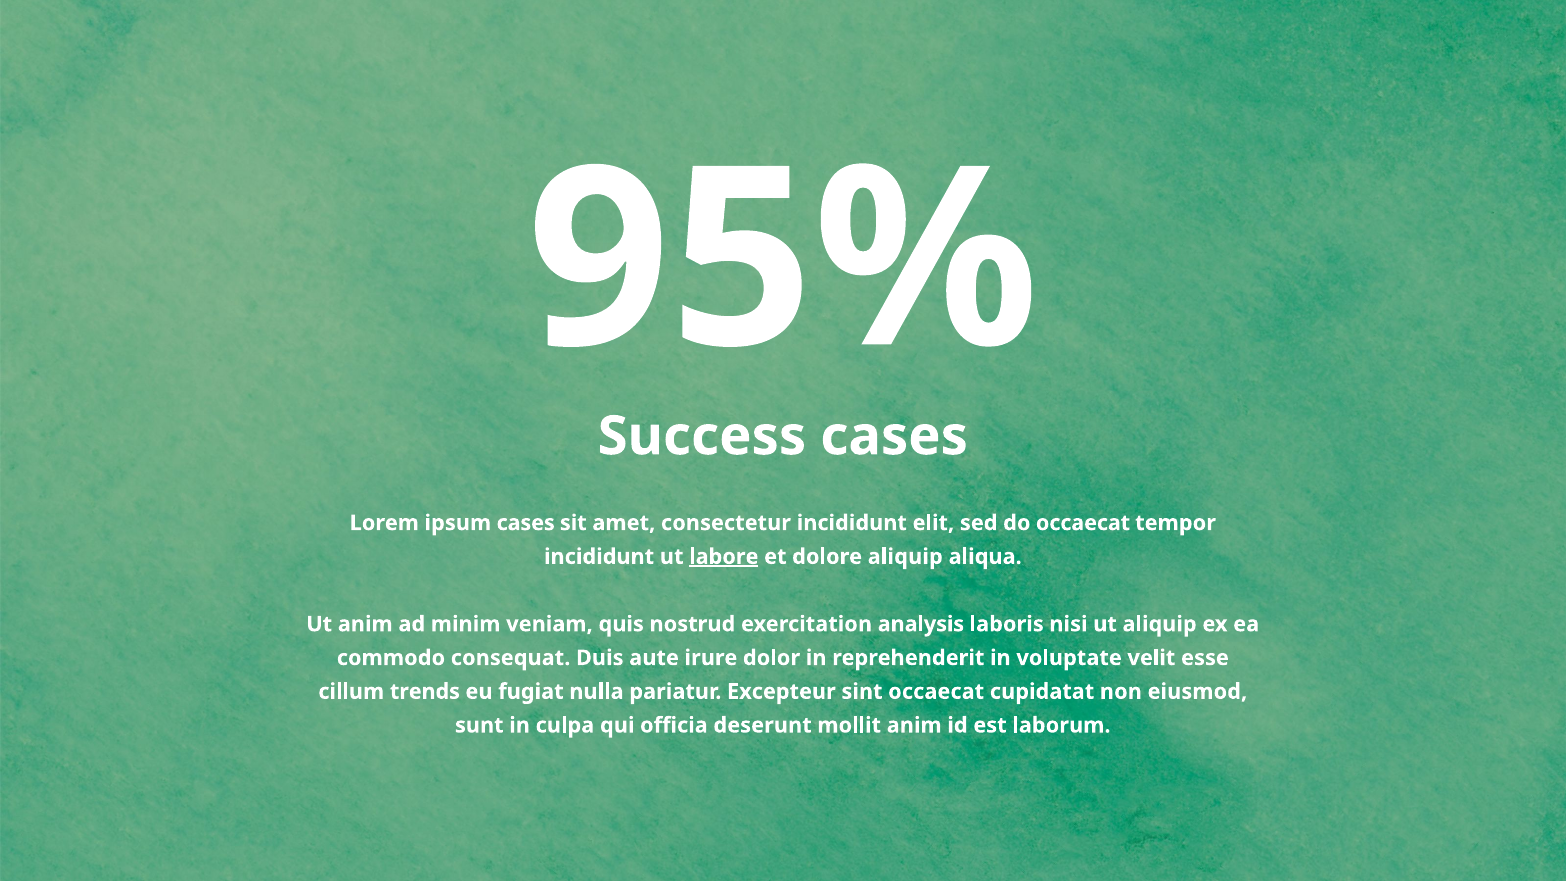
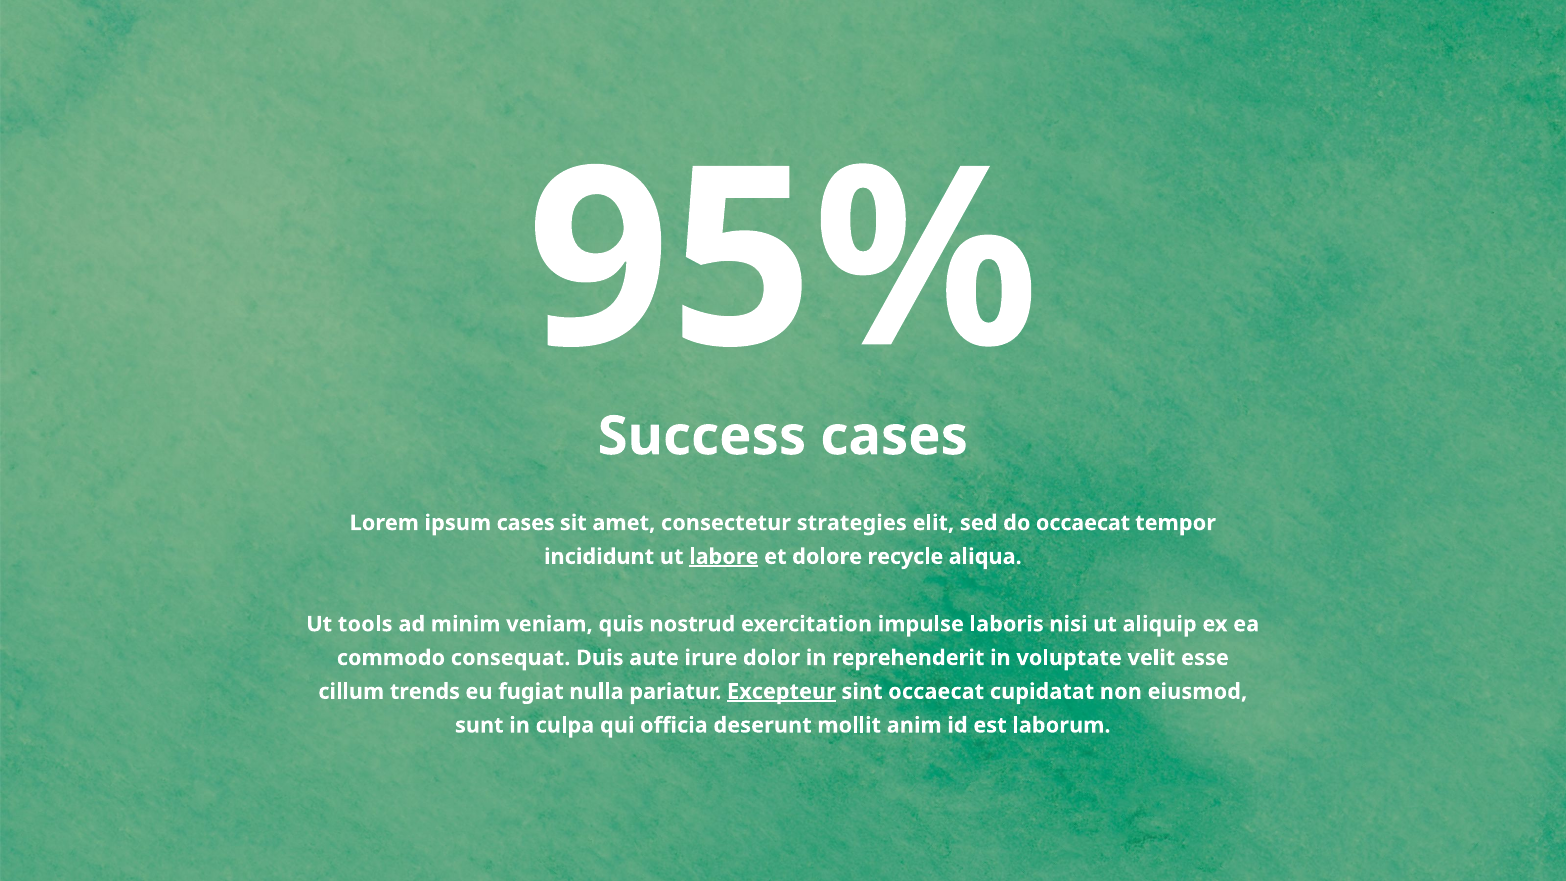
consectetur incididunt: incididunt -> strategies (852, 523)
dolore aliquip: aliquip -> recycle (905, 557)
Ut anim: anim -> tools (365, 624)
analysis: analysis -> impulse (921, 624)
Excepteur underline: none -> present (781, 692)
